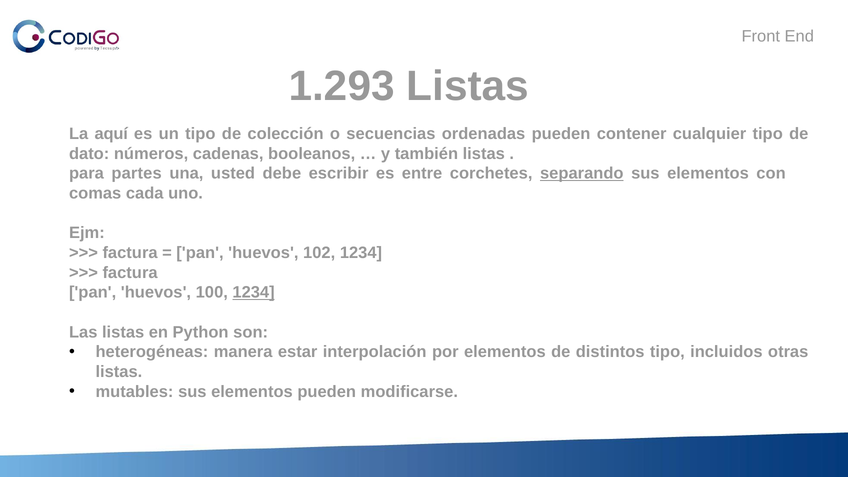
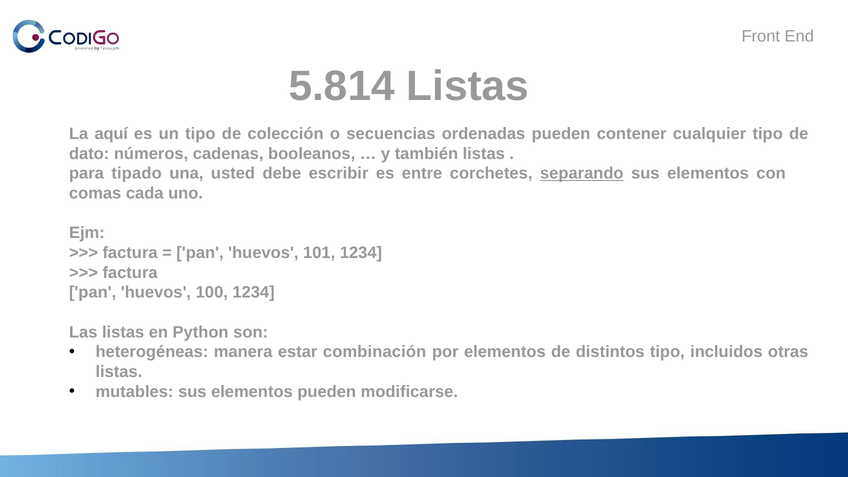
1.293: 1.293 -> 5.814 (342, 86)
partes: partes -> tipado (137, 174)
102: 102 -> 101 (319, 253)
1234 underline: present -> none (254, 293)
interpolación: interpolación -> combinación (375, 352)
